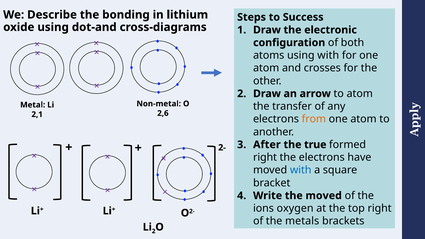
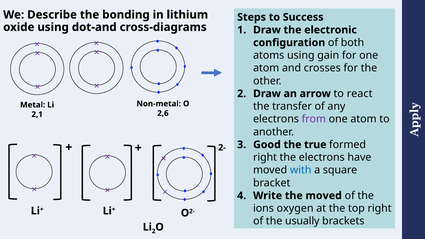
using with: with -> gain (328, 55)
to atom: atom -> react (360, 94)
from colour: orange -> purple (314, 119)
After: After -> Good (267, 145)
metals: metals -> usually (302, 221)
